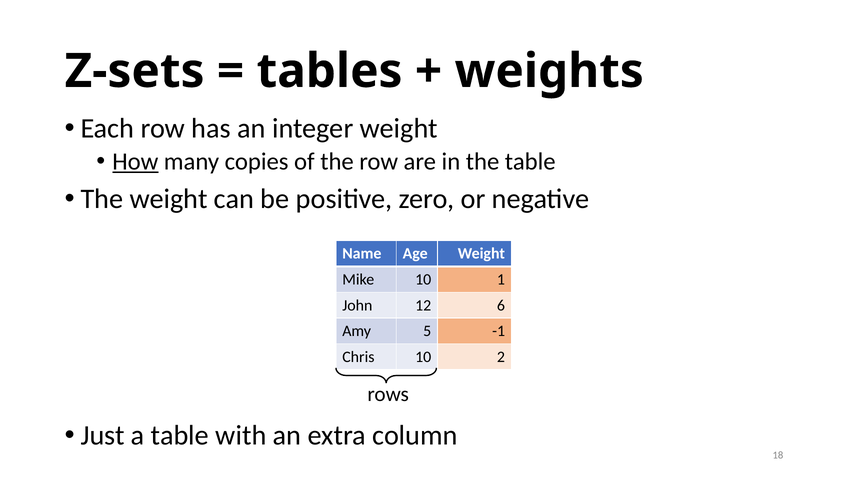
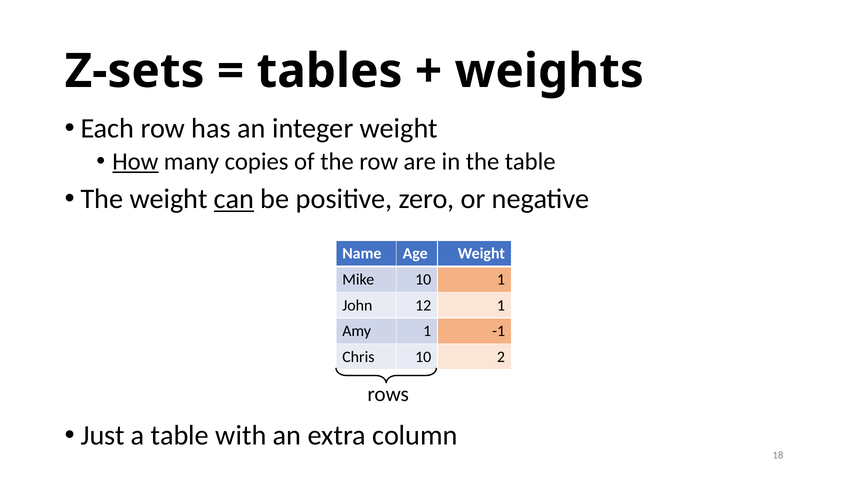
can underline: none -> present (234, 199)
12 6: 6 -> 1 (501, 305)
Amy 5: 5 -> 1 (427, 331)
